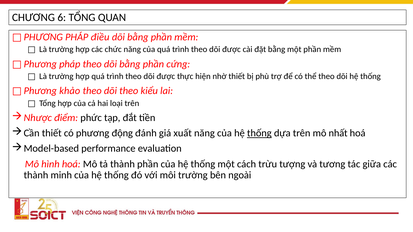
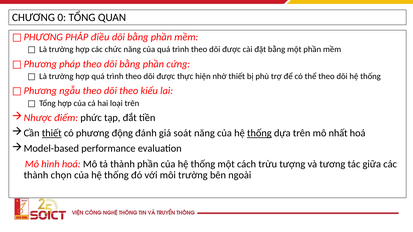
6: 6 -> 0 (62, 17)
khảo: khảo -> ngẫu (70, 91)
thiết underline: none -> present (52, 133)
xuất: xuất -> soát (183, 133)
minh: minh -> chọn (61, 175)
